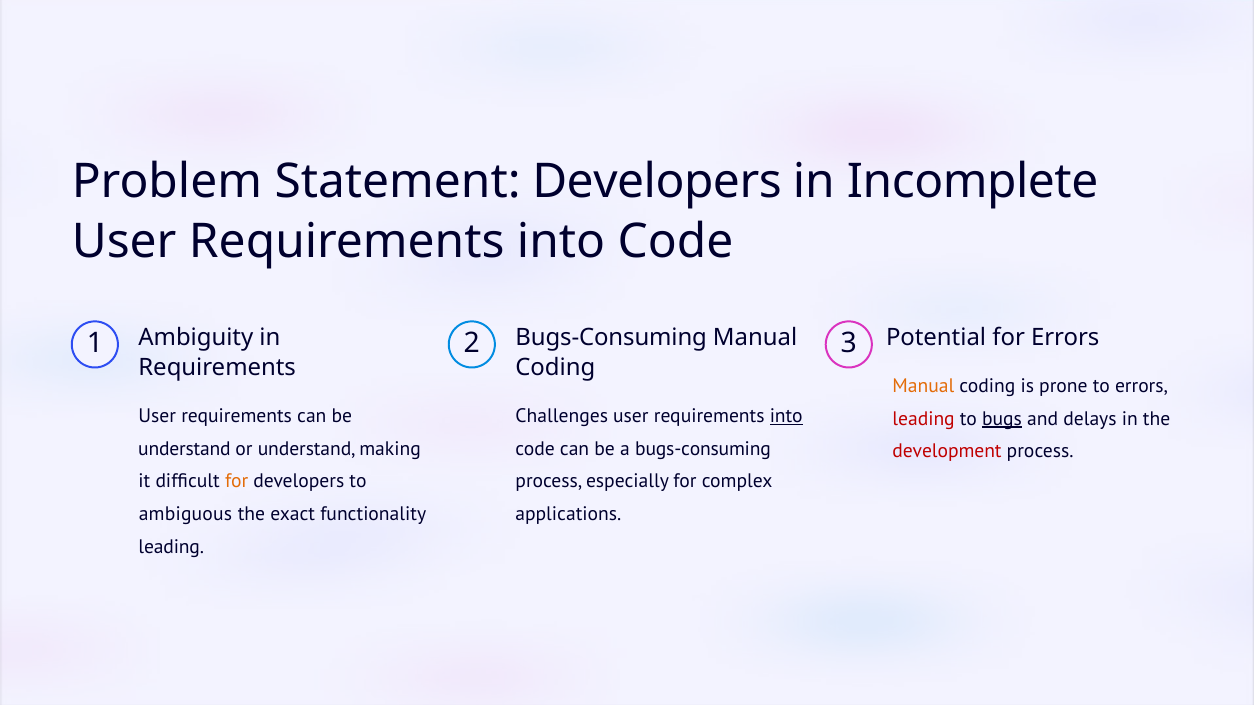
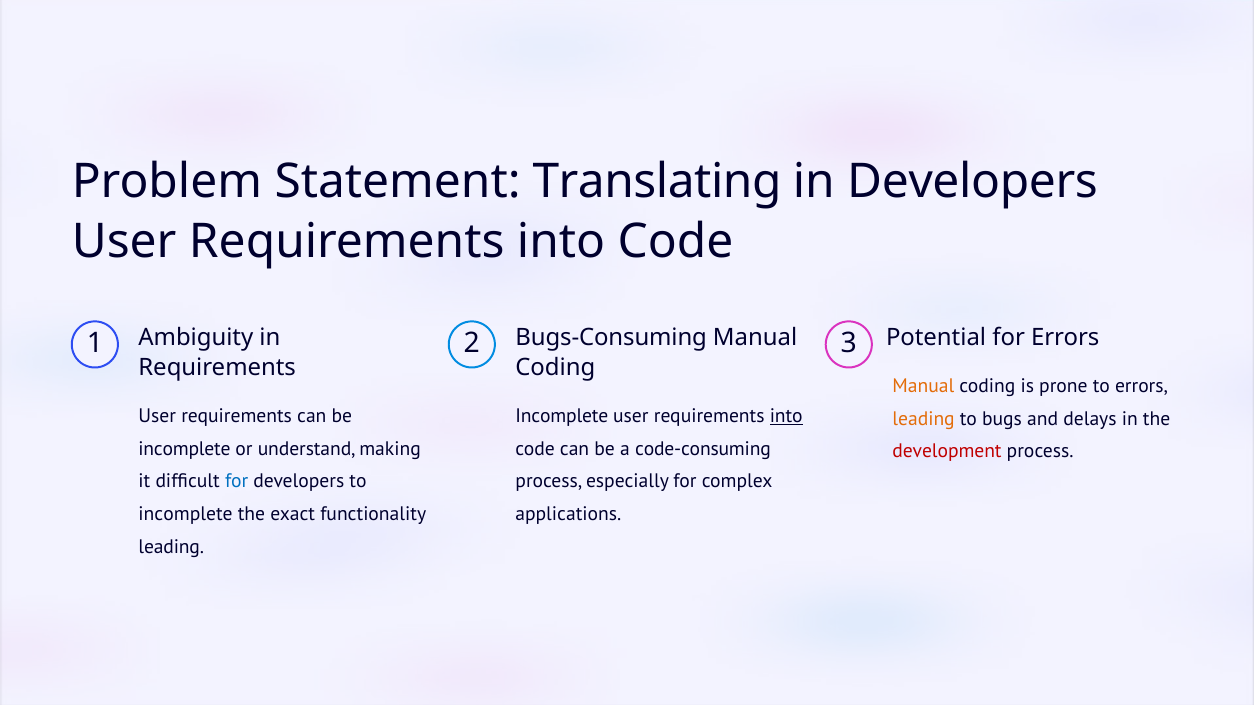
Statement Developers: Developers -> Translating (657, 181)
in Incomplete: Incomplete -> Developers (973, 181)
Challenges: Challenges -> Incomplete (562, 416)
leading colour: red -> orange (924, 419)
bugs underline: present -> none (1002, 419)
understand: understand -> incomplete (184, 449)
a bugs-consuming: bugs-consuming -> code-consuming (703, 449)
for colour: orange -> blue (237, 482)
ambiguous: ambiguous -> incomplete (186, 514)
